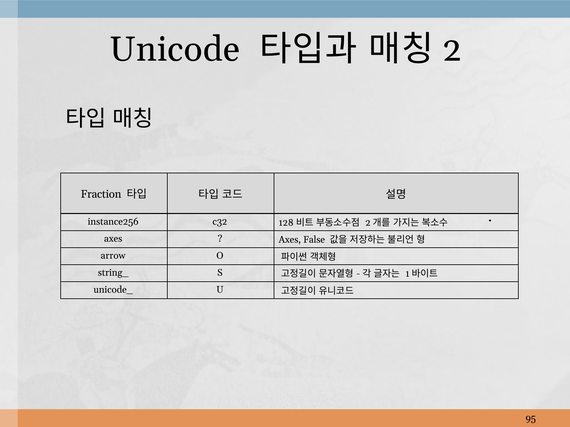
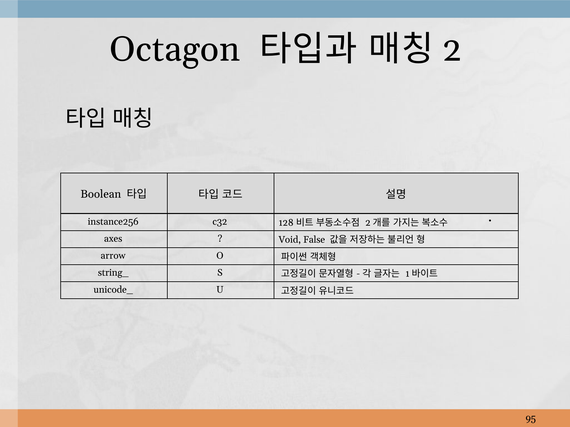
Unicode: Unicode -> Octagon (175, 50)
Fraction: Fraction -> Boolean (101, 194)
Axes: Axes -> Void (290, 240)
